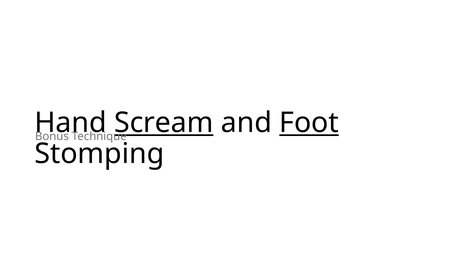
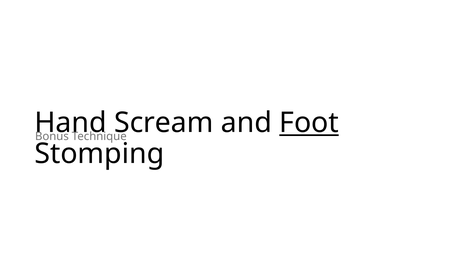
Scream underline: present -> none (164, 123)
